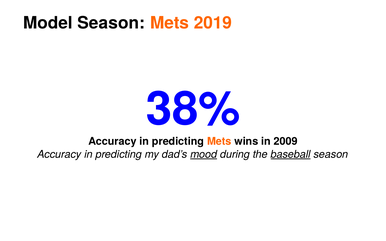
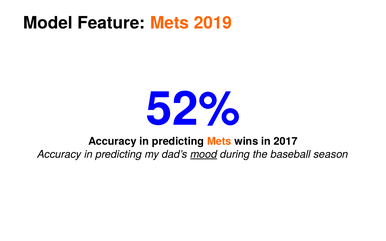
Model Season: Season -> Feature (111, 23)
38%: 38% -> 52% (193, 109)
2009: 2009 -> 2017 (286, 142)
baseball underline: present -> none (291, 154)
